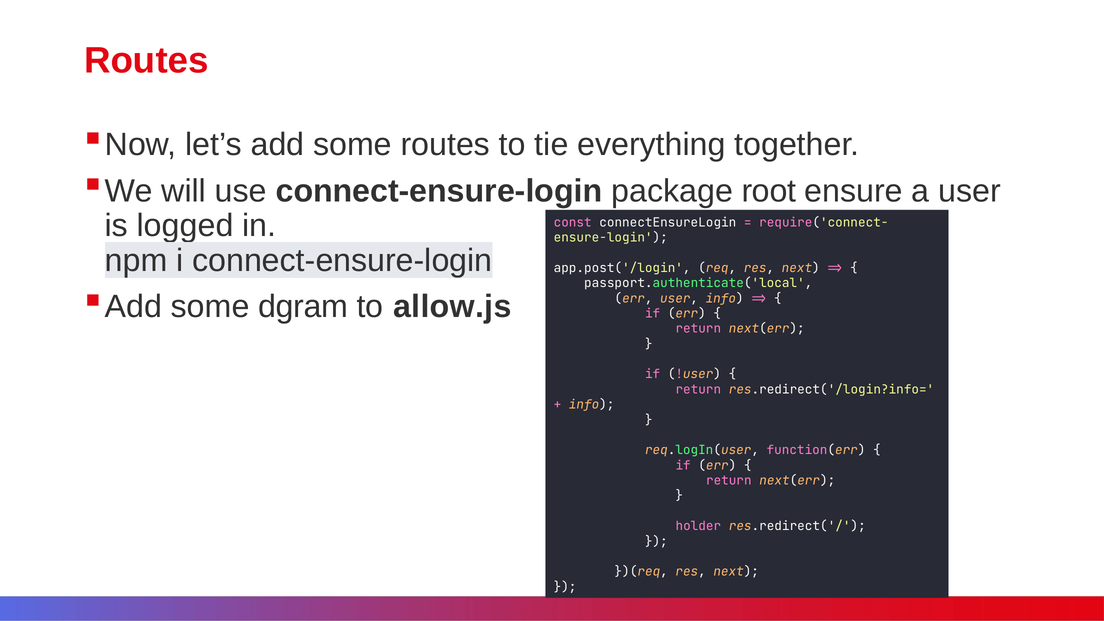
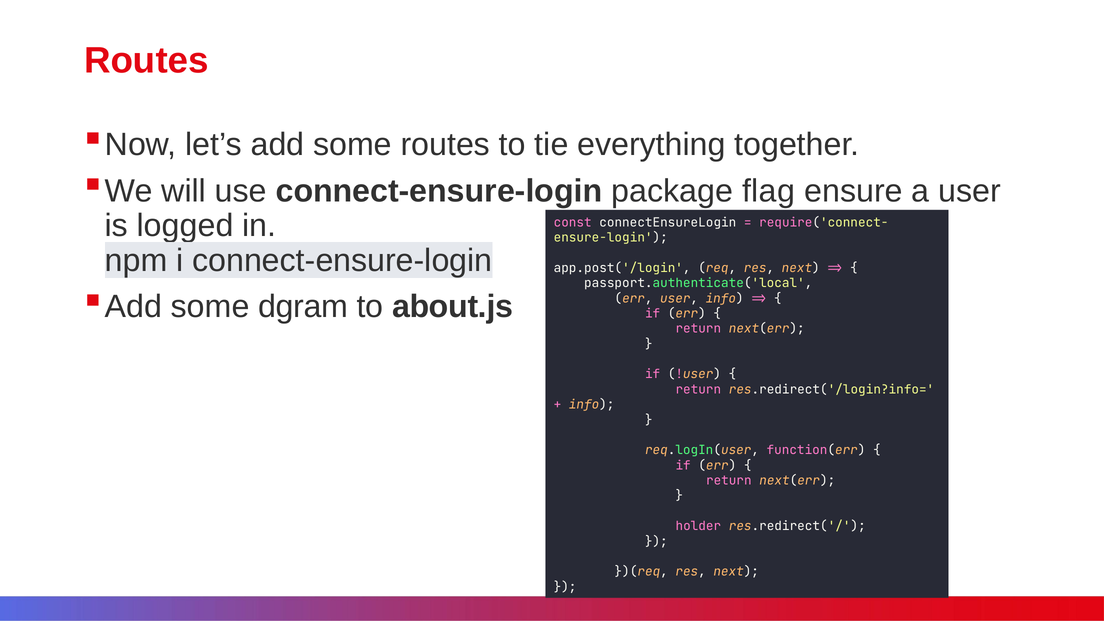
root: root -> flag (769, 191)
allow.js: allow.js -> about.js (453, 307)
